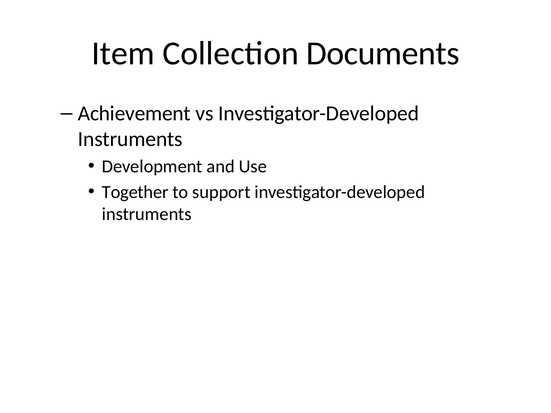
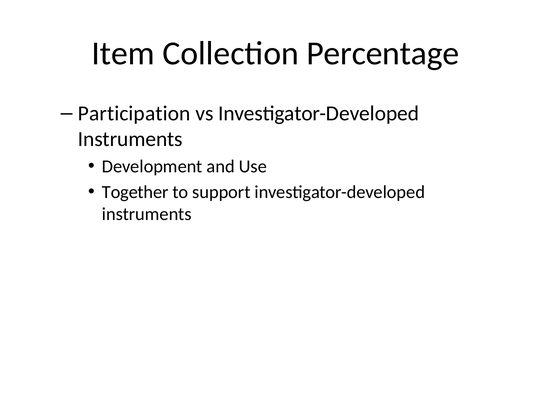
Documents: Documents -> Percentage (383, 53)
Achievement: Achievement -> Participation (134, 114)
